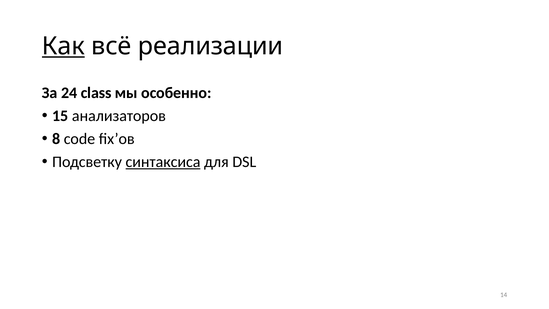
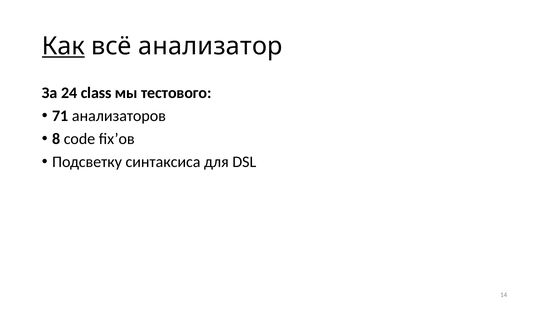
реализации: реализации -> анализатор (210, 46)
особенно: особенно -> тестового (176, 93)
15: 15 -> 71 (60, 116)
синтаксиса underline: present -> none (163, 162)
